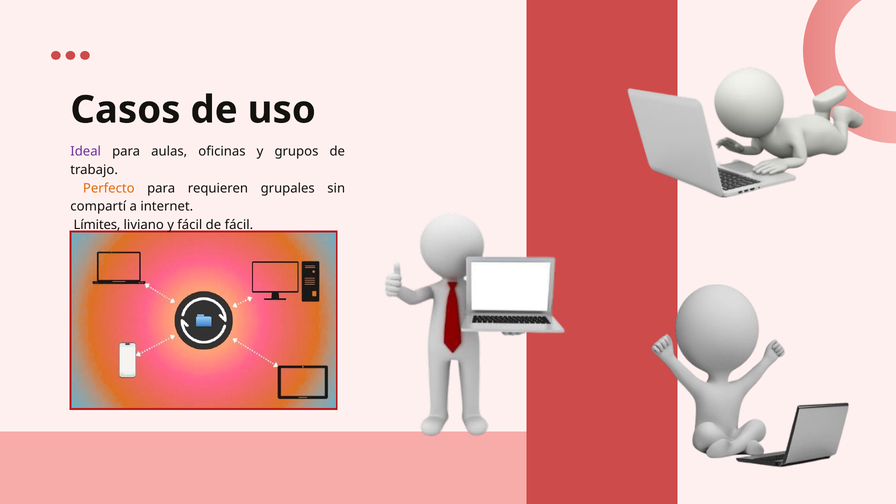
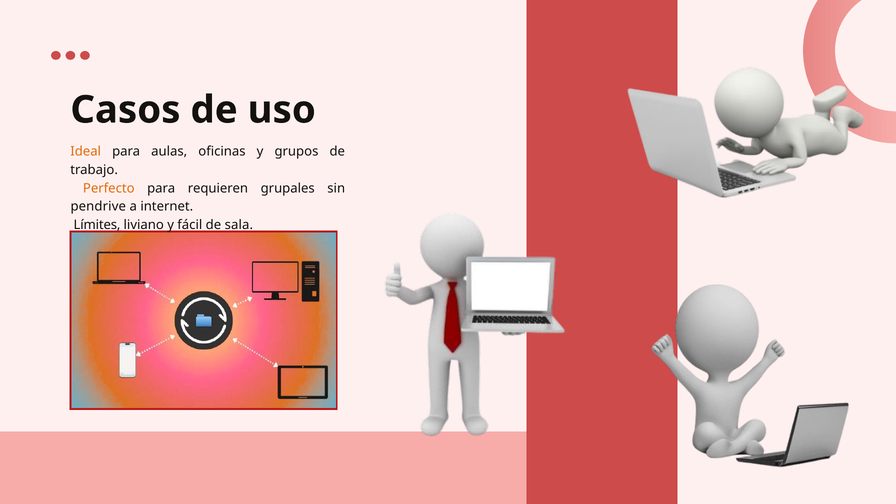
Ideal colour: purple -> orange (86, 151)
compartí: compartí -> pendrive (98, 207)
de fácil: fácil -> sala (239, 225)
